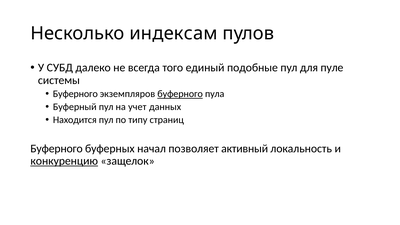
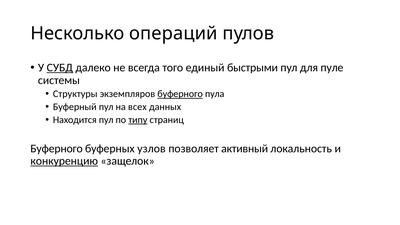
индексам: индексам -> операций (173, 34)
СУБД underline: none -> present (60, 68)
подобные: подобные -> быстрыми (253, 68)
Буферного: Буферного -> Структуры (75, 94)
учет: учет -> всех (137, 107)
типу underline: none -> present (138, 120)
начал: начал -> узлов (151, 148)
